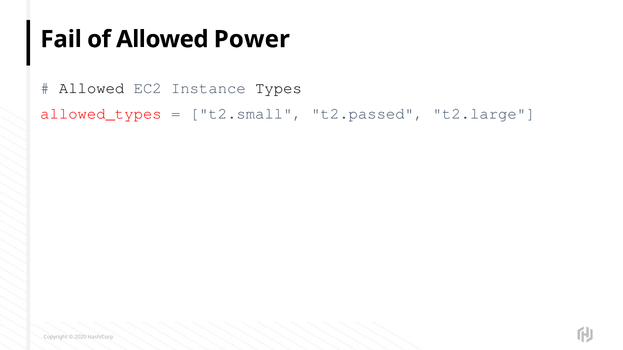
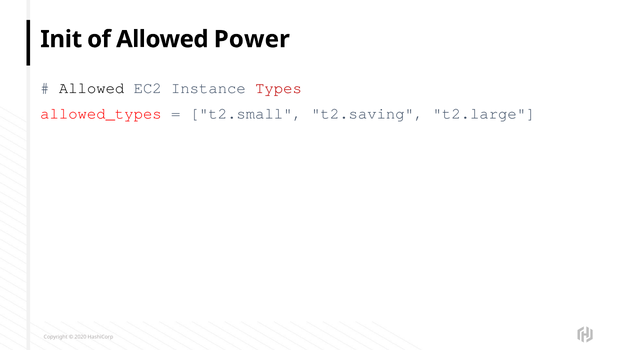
Fail: Fail -> Init (61, 39)
Types colour: black -> red (279, 88)
t2.passed: t2.passed -> t2.saving (367, 114)
